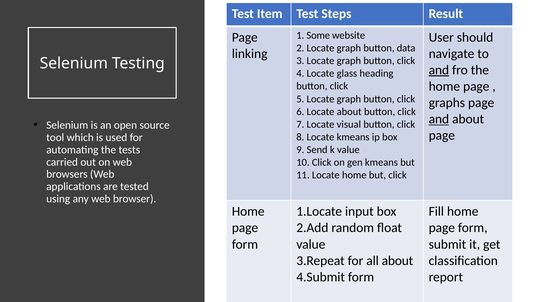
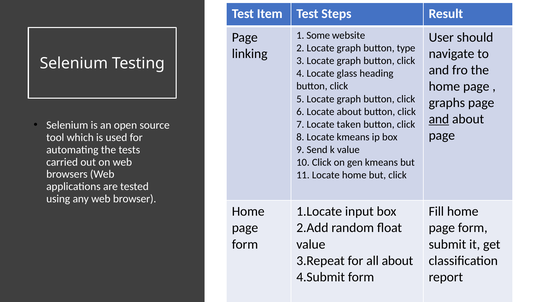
data: data -> type (406, 48)
and underline: present -> none (439, 70)
visual: visual -> taken (349, 124)
